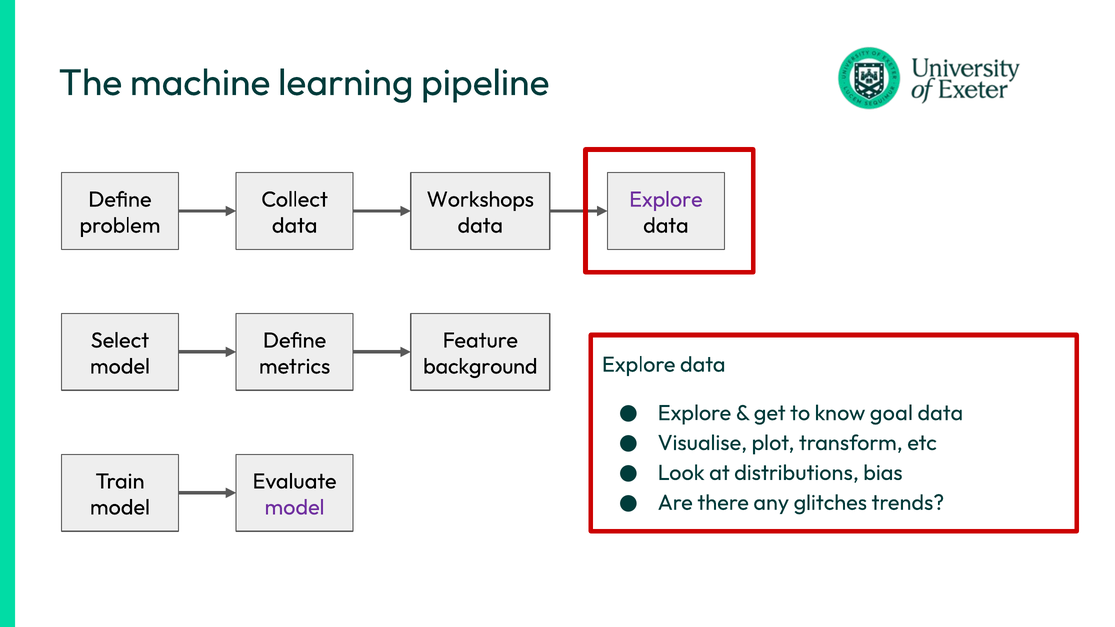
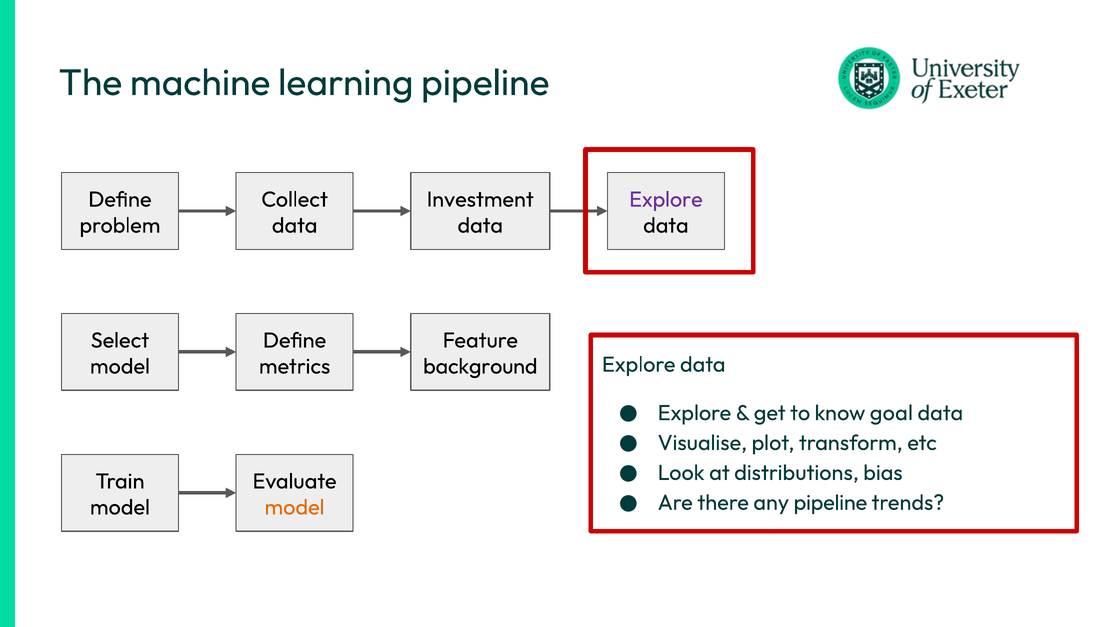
Workshops: Workshops -> Investment (480, 200)
any glitches: glitches -> pipeline (830, 503)
model colour: purple -> orange (295, 508)
